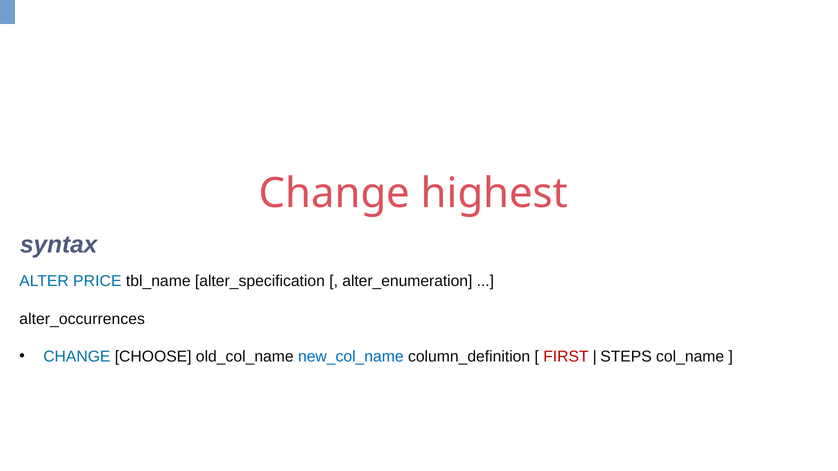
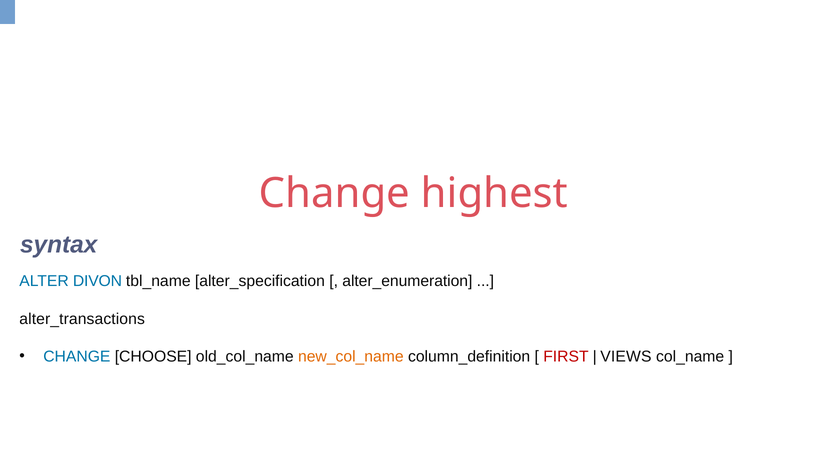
PRICE: PRICE -> DIVON (97, 281)
alter_occurrences: alter_occurrences -> alter_transactions (82, 319)
new_col_name colour: blue -> orange (351, 357)
STEPS: STEPS -> VIEWS (626, 357)
